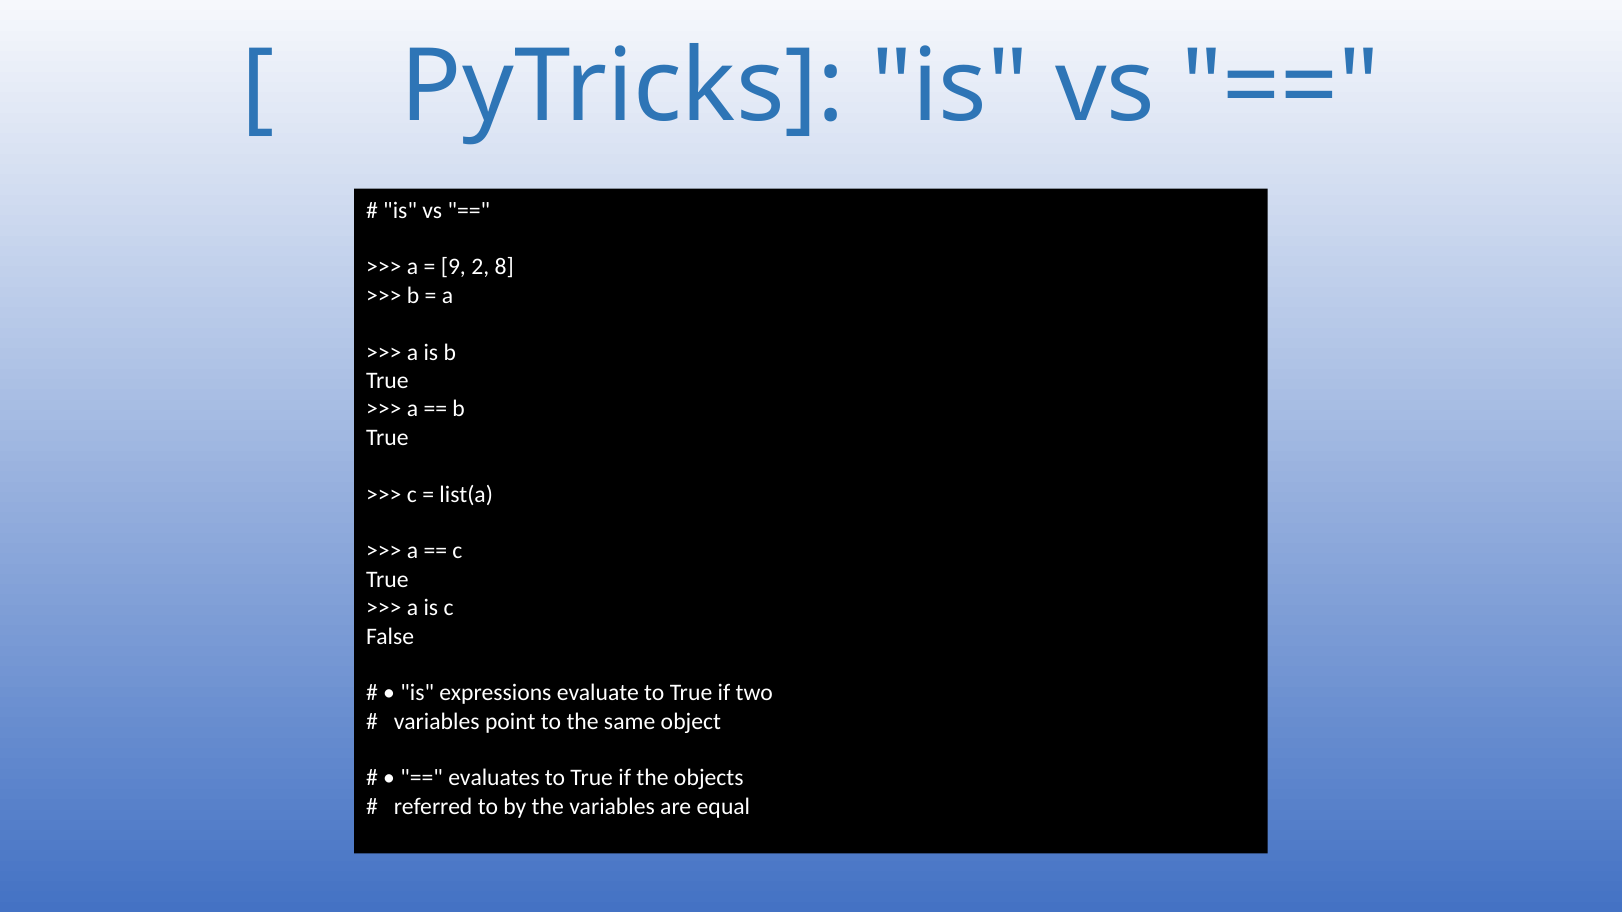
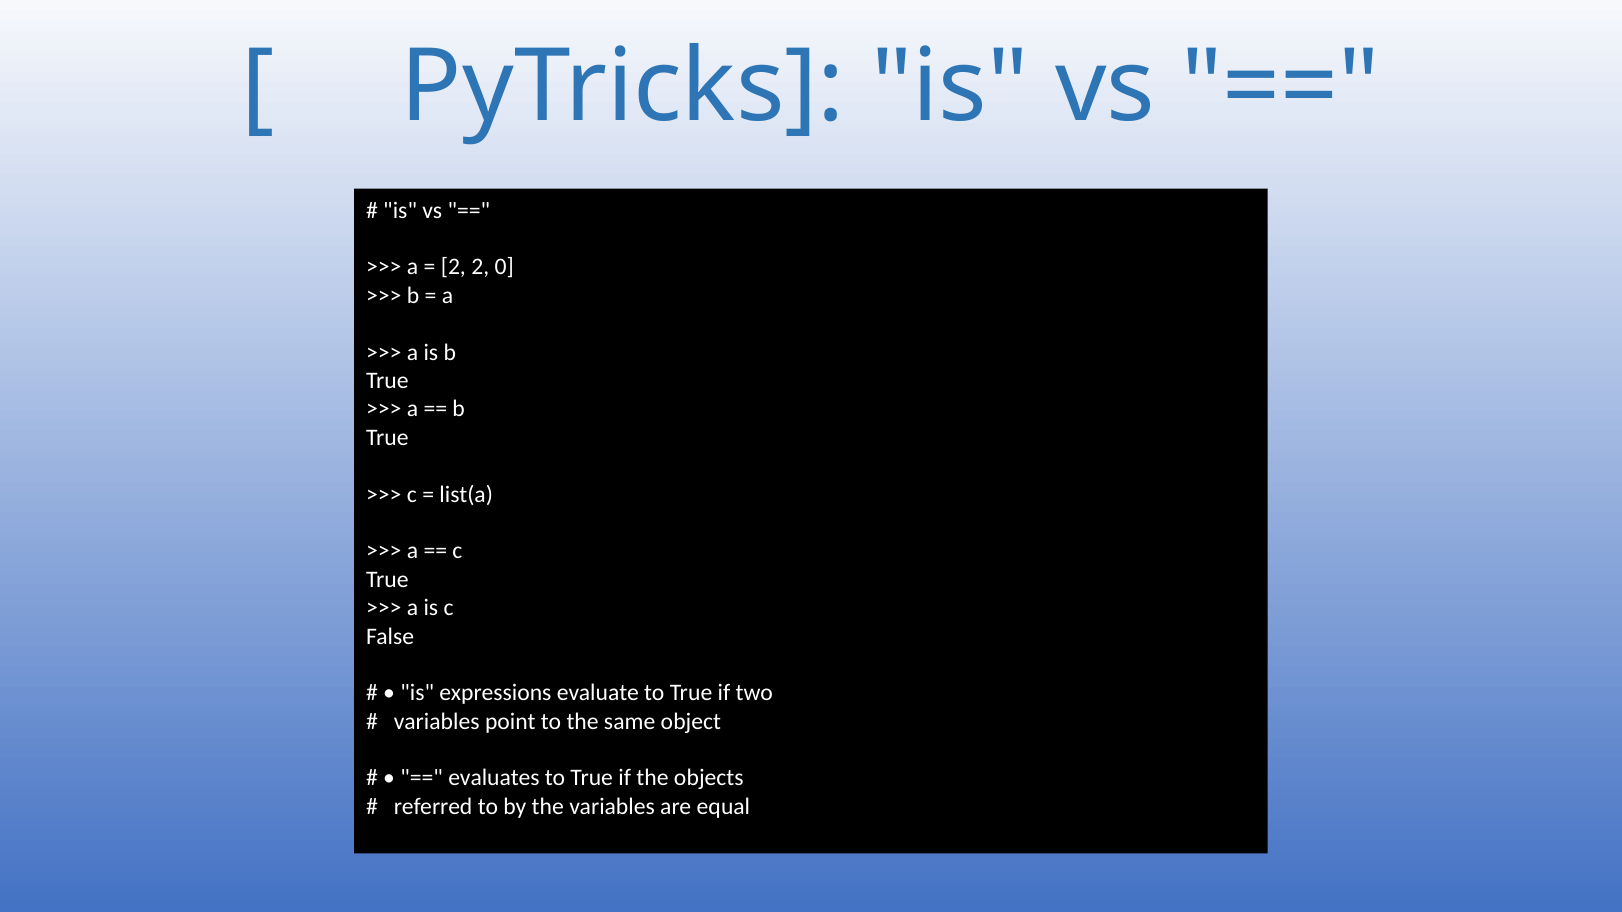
9: 9 -> 2 (453, 267)
8: 8 -> 0 (504, 267)
